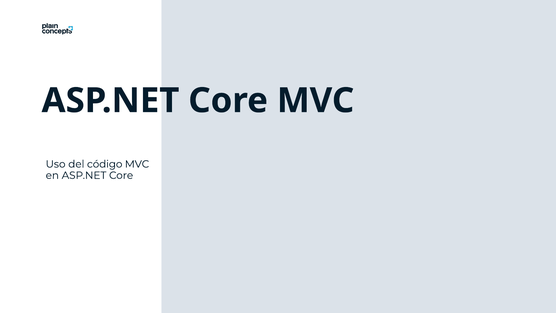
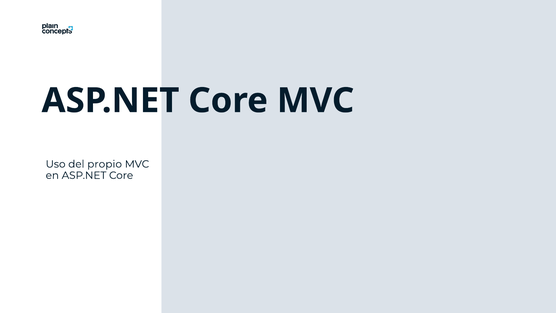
código: código -> propio (105, 164)
